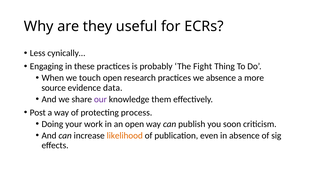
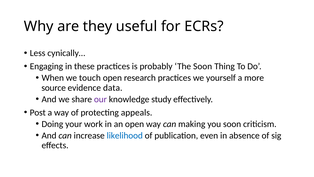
The Fight: Fight -> Soon (203, 66)
we absence: absence -> yourself (221, 78)
them: them -> study (161, 99)
process: process -> appeals (137, 112)
publish: publish -> making (192, 124)
likelihood colour: orange -> blue (125, 135)
